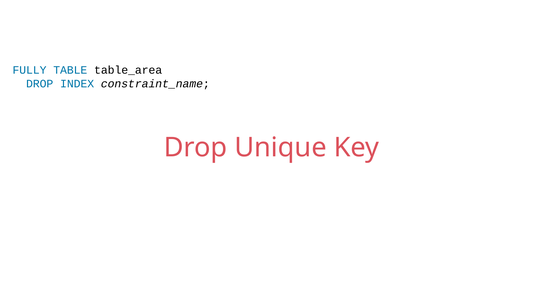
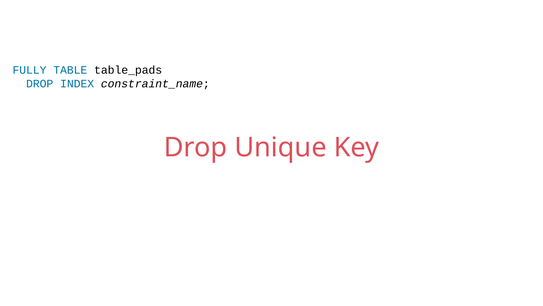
table_area: table_area -> table_pads (128, 70)
